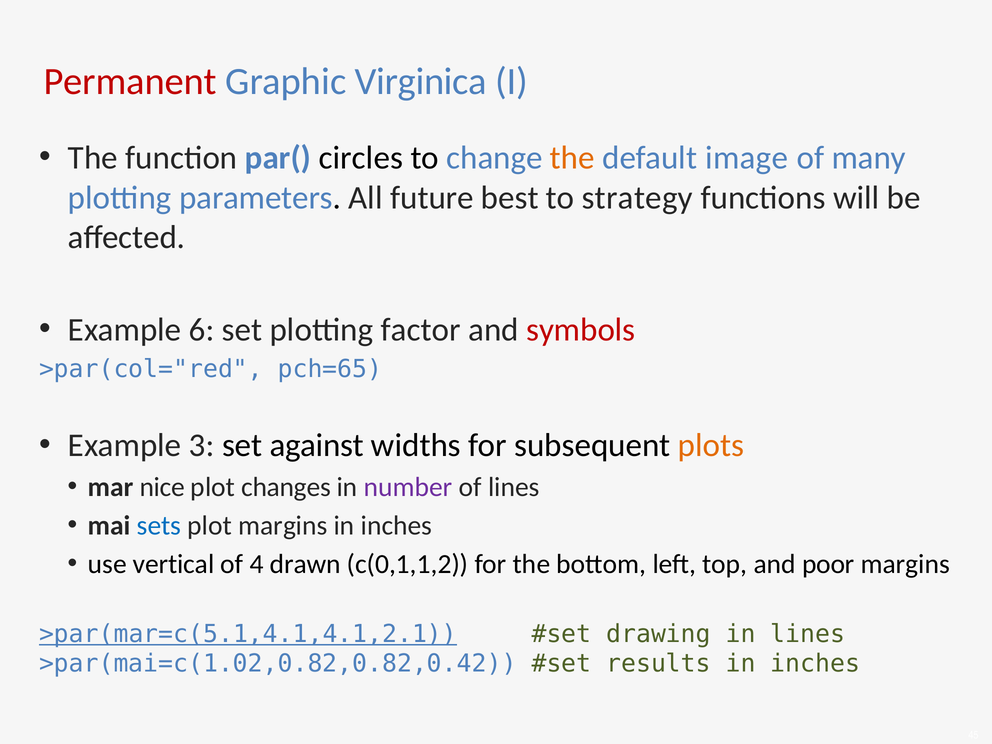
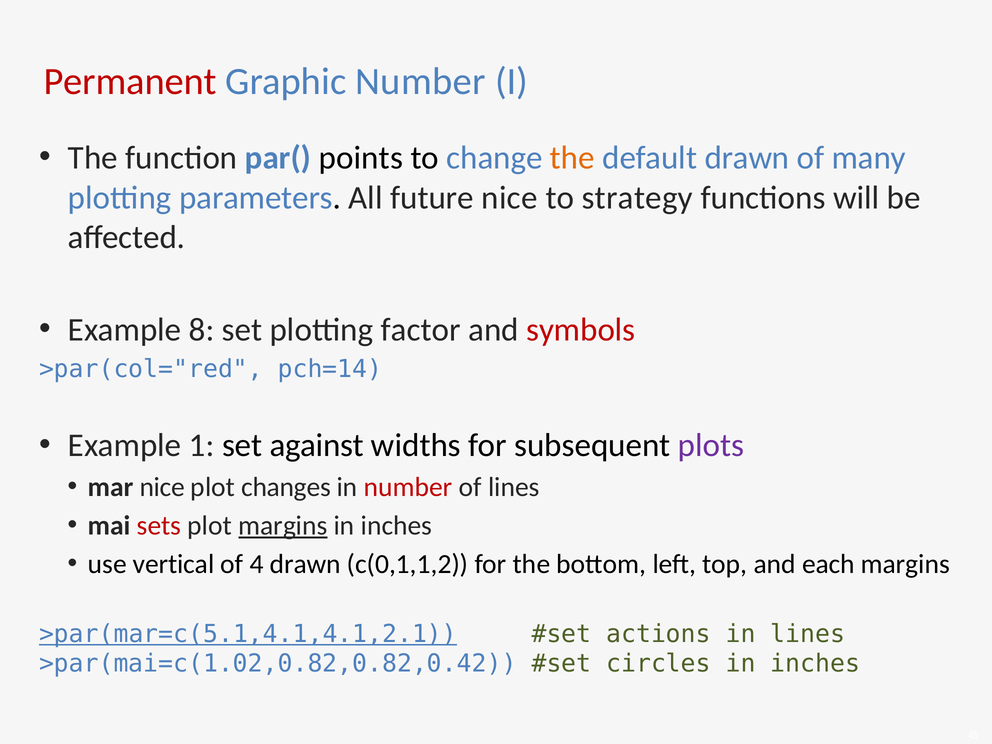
Graphic Virginica: Virginica -> Number (420, 82)
circles: circles -> points (361, 158)
default image: image -> drawn (747, 158)
future best: best -> nice (510, 198)
6: 6 -> 8 (202, 330)
pch=65: pch=65 -> pch=14 (330, 369)
3: 3 -> 1 (202, 446)
plots colour: orange -> purple (711, 446)
number colour: purple -> red (408, 487)
sets colour: blue -> red (159, 526)
margins underline: none -> present (283, 526)
poor: poor -> each (828, 564)
drawing: drawing -> actions (659, 634)
results: results -> circles (659, 664)
